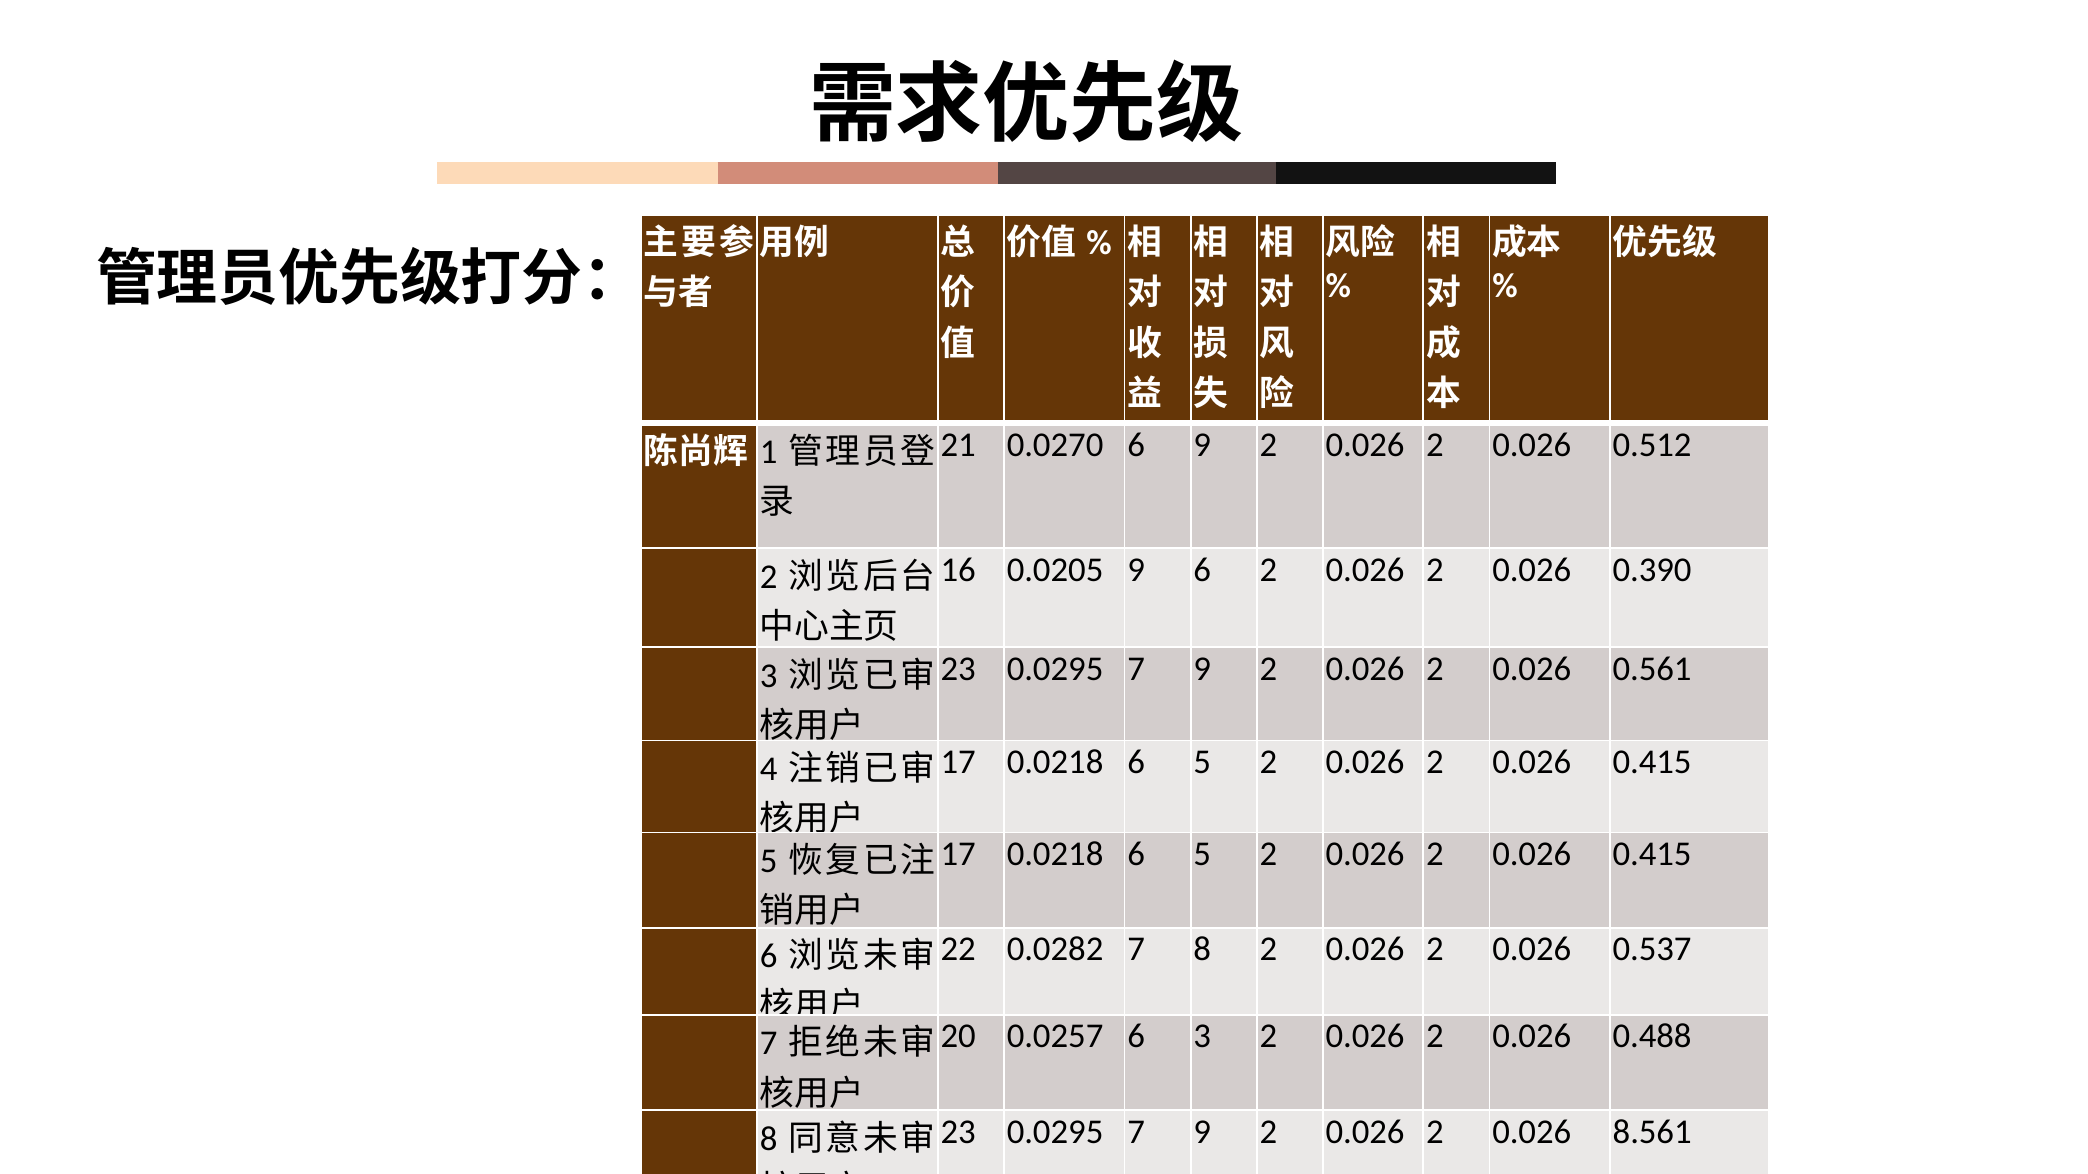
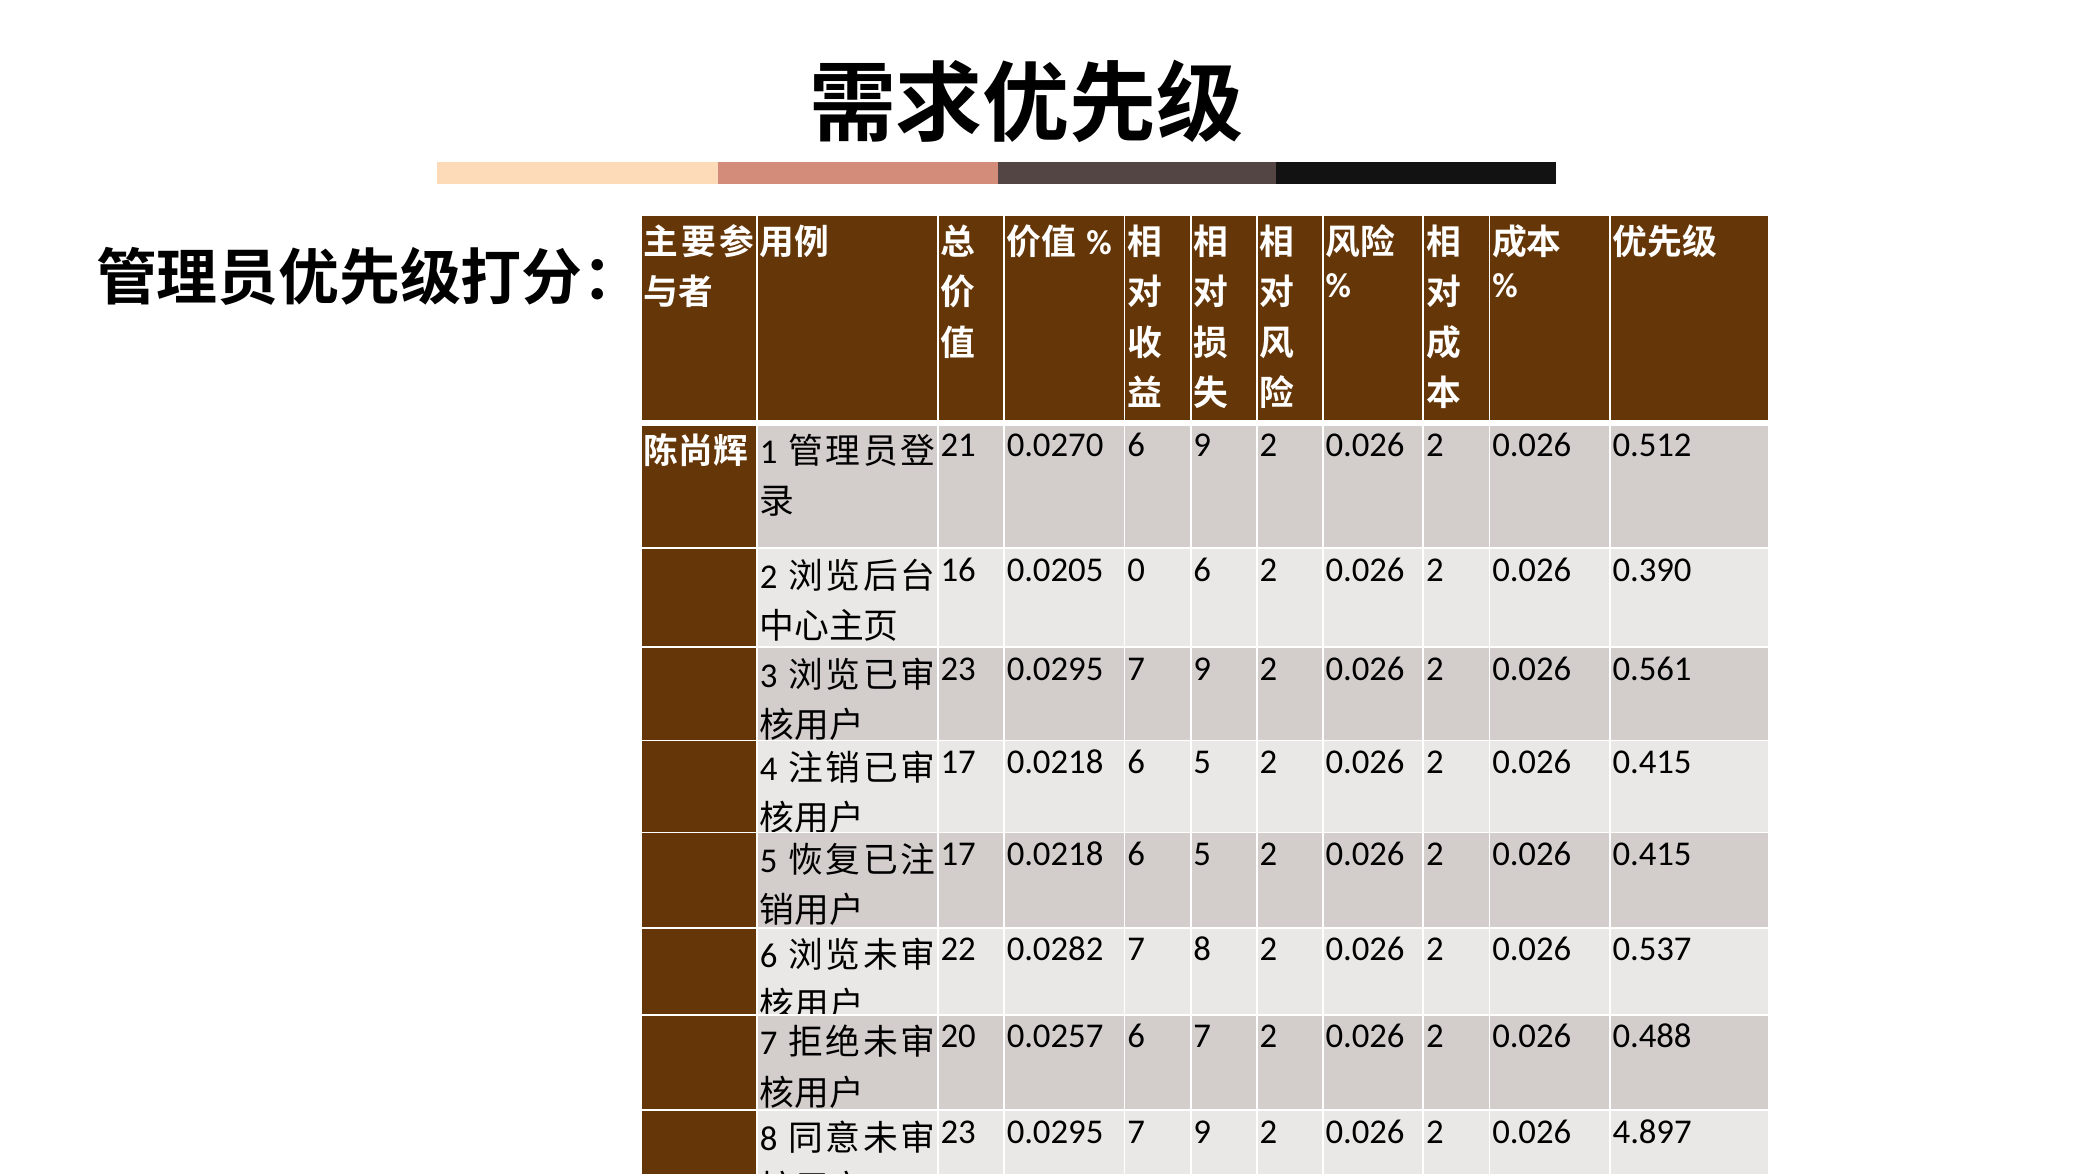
0.0205 9: 9 -> 0 (1136, 570)
6 3: 3 -> 7 (1202, 1037)
8.561: 8.561 -> 4.897 (1652, 1132)
